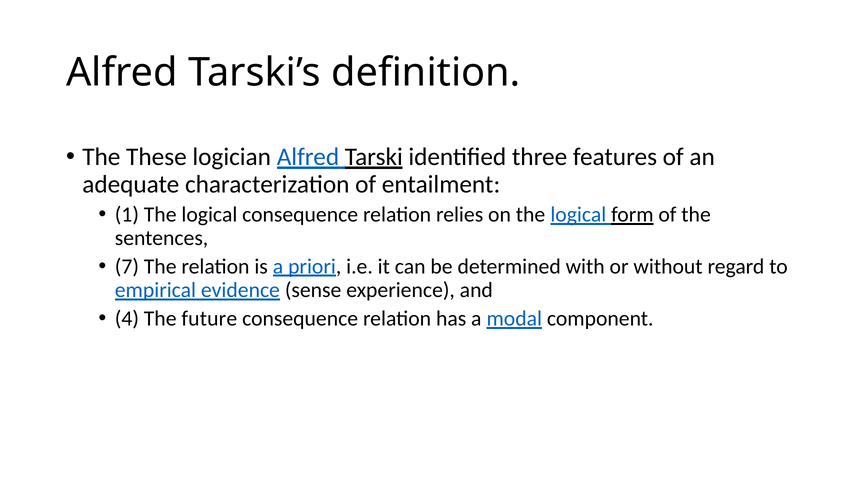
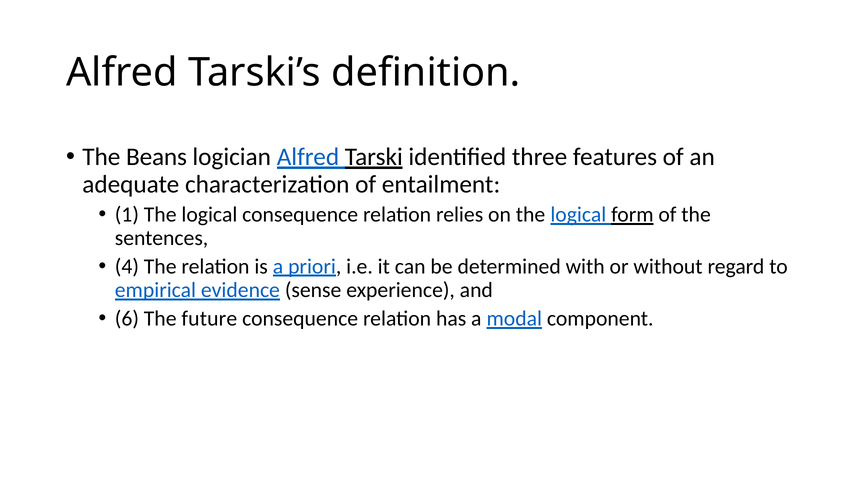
These: These -> Beans (157, 157)
7: 7 -> 4 (127, 266)
4: 4 -> 6 (127, 318)
